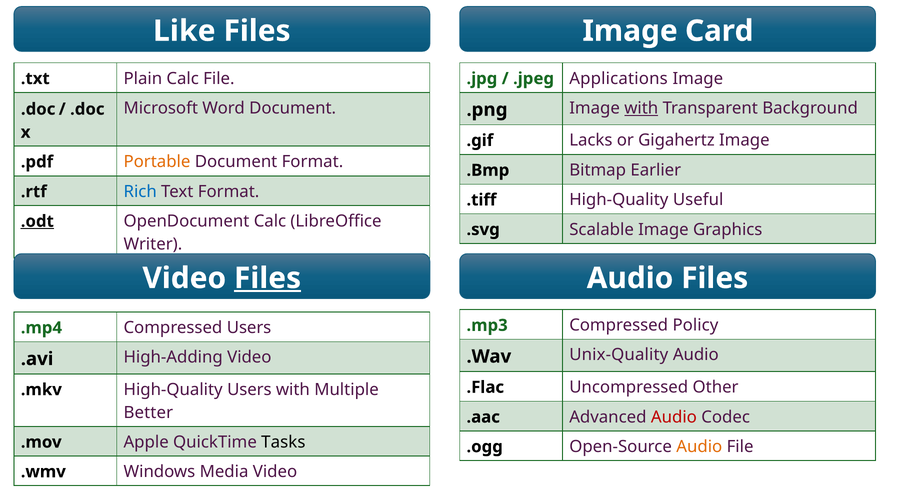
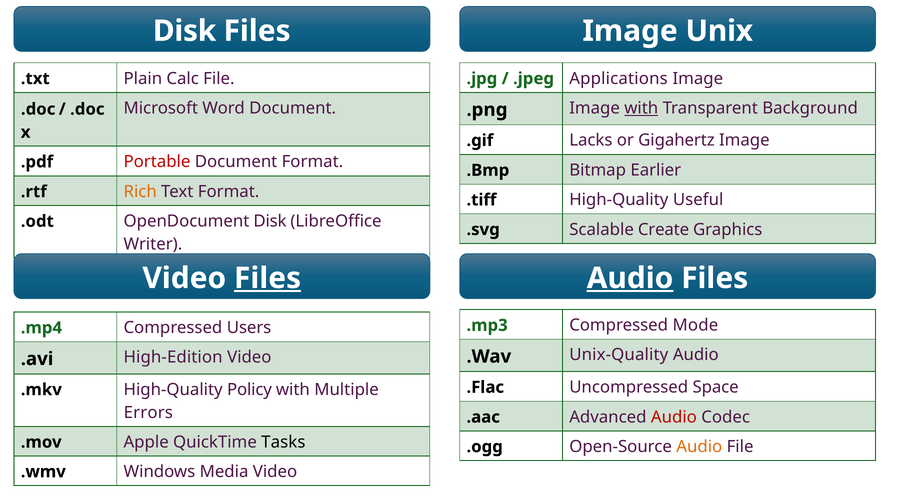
Like: Like -> Disk (185, 31)
Card: Card -> Unix (719, 31)
Portable colour: orange -> red (157, 162)
Rich colour: blue -> orange (140, 192)
.odt underline: present -> none (37, 222)
OpenDocument Calc: Calc -> Disk (270, 222)
Scalable Image: Image -> Create (664, 230)
Audio underline: none -> present (630, 279)
Policy: Policy -> Mode (695, 326)
High-Adding: High-Adding -> High-Edition (173, 358)
Other: Other -> Space (716, 388)
High-Quality Users: Users -> Policy (249, 390)
Better: Better -> Errors (148, 413)
